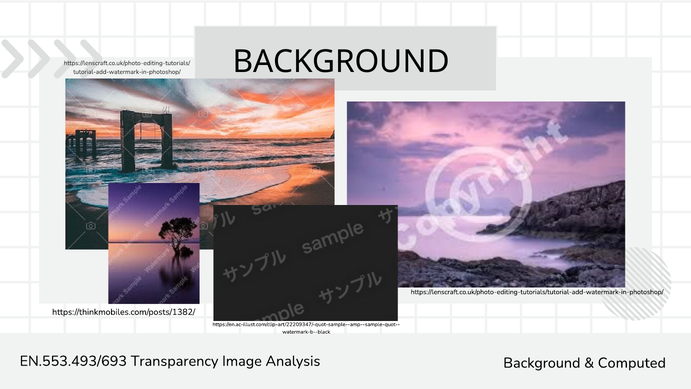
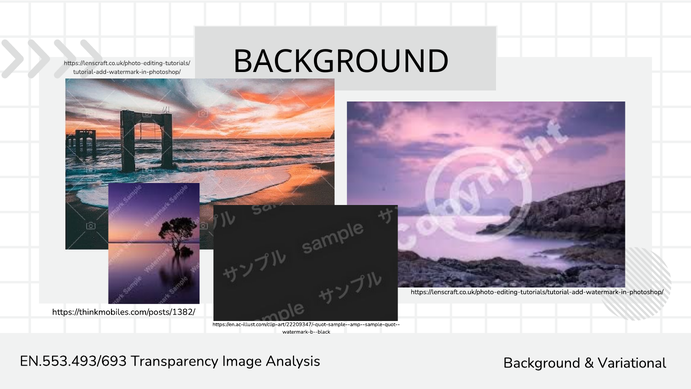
Computed: Computed -> Variational (632, 363)
